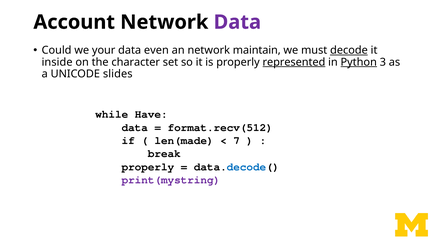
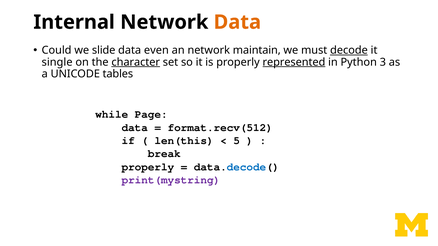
Account: Account -> Internal (74, 22)
Data colour: purple -> orange (237, 22)
your: your -> slide (104, 50)
inside: inside -> single (57, 62)
character underline: none -> present (136, 62)
Python underline: present -> none (359, 62)
slides: slides -> tables (118, 74)
Have: Have -> Page (151, 115)
len(made: len(made -> len(this (184, 141)
7: 7 -> 5 (237, 141)
